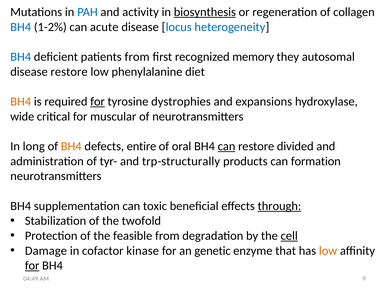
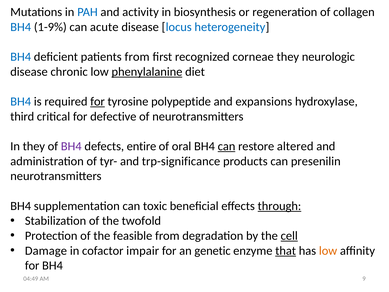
biosynthesis underline: present -> none (205, 12)
1-2%: 1-2% -> 1-9% (50, 27)
memory: memory -> corneae (253, 57)
autosomal: autosomal -> neurologic (328, 57)
disease restore: restore -> chronic (69, 72)
phenylalanine underline: none -> present (147, 72)
BH4 colour: orange -> blue (21, 101)
dystrophies: dystrophies -> polypeptide (181, 101)
wide: wide -> third (22, 116)
muscular: muscular -> defective (113, 116)
In long: long -> they (34, 146)
BH4 colour: orange -> purple (71, 146)
divided: divided -> altered (295, 146)
trp-structurally: trp-structurally -> trp-significance (181, 161)
formation: formation -> presenilin (316, 161)
kinase: kinase -> impair (143, 250)
that underline: none -> present (286, 250)
for underline: present -> none (32, 265)
